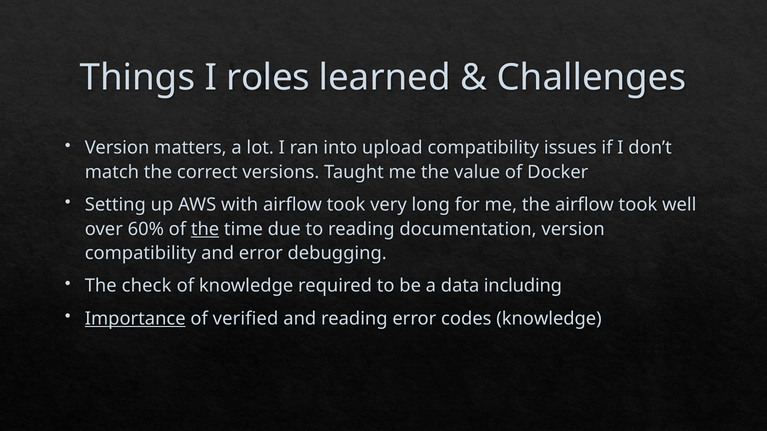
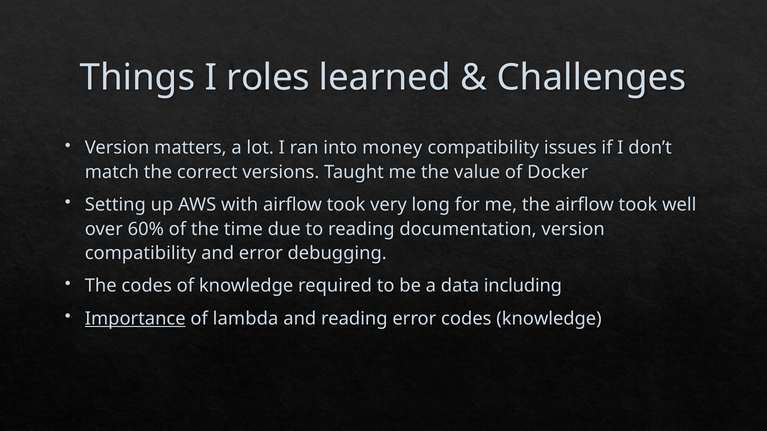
upload: upload -> money (392, 148)
the underline: present -> none (205, 229)
The check: check -> codes (147, 286)
verified: verified -> lambda (246, 319)
